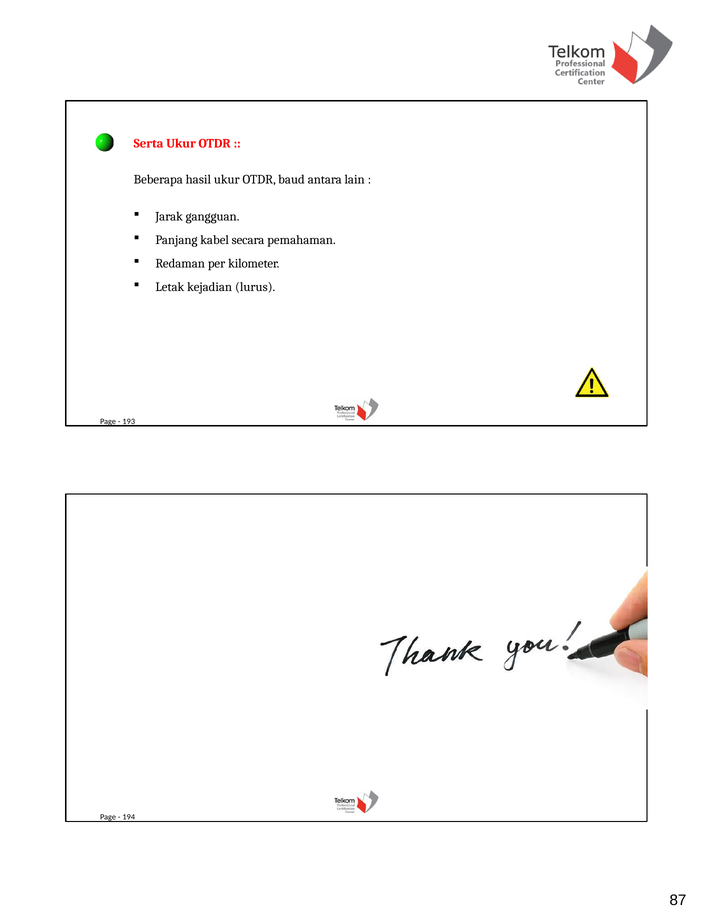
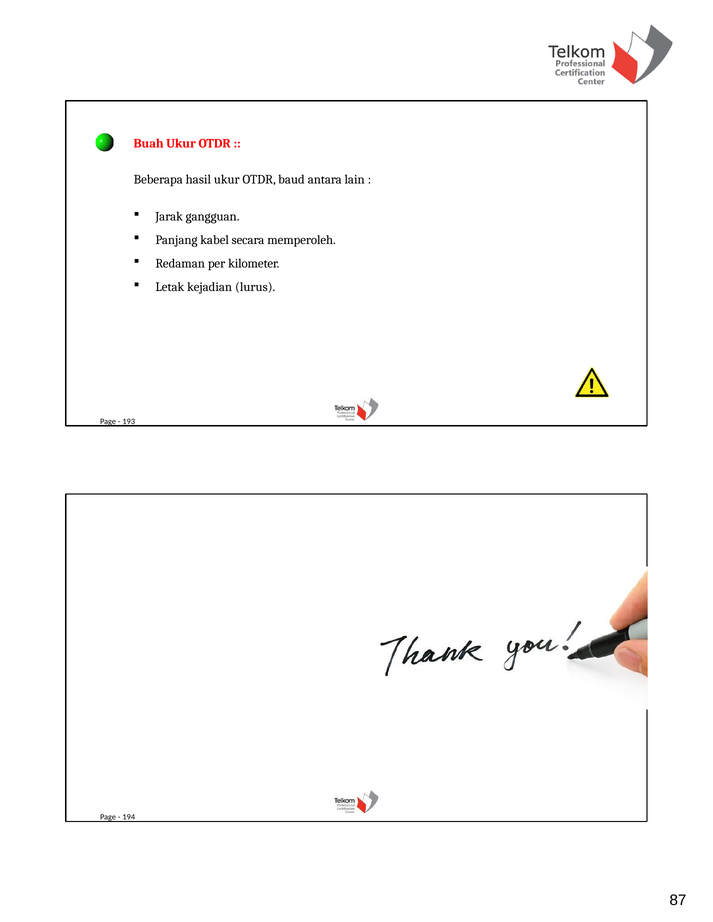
Serta: Serta -> Buah (149, 144)
pemahaman: pemahaman -> memperoleh (302, 240)
